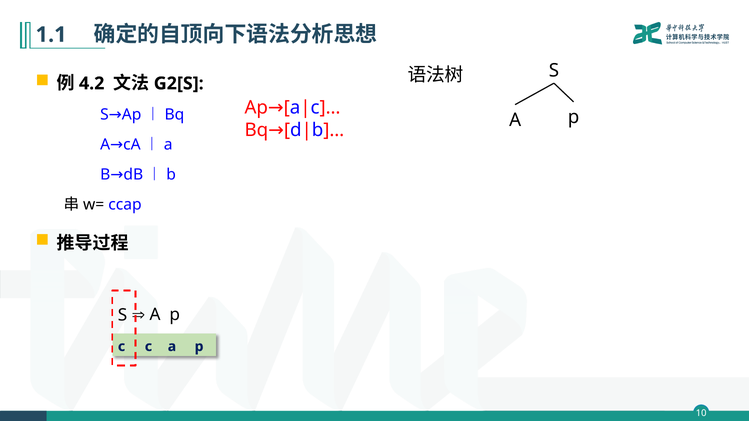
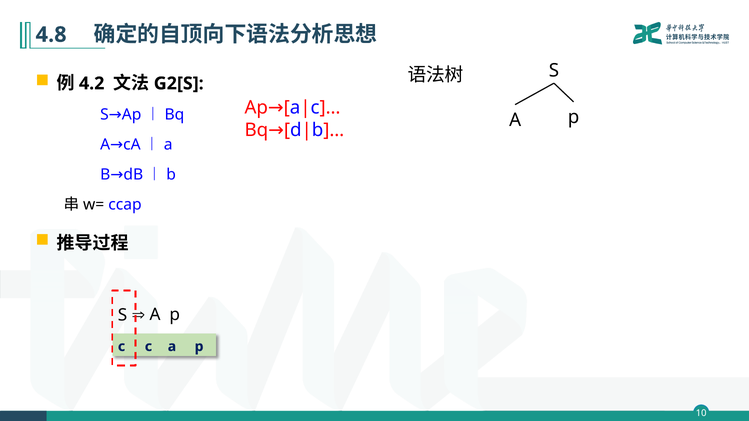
1.1: 1.1 -> 4.8 (51, 35)
